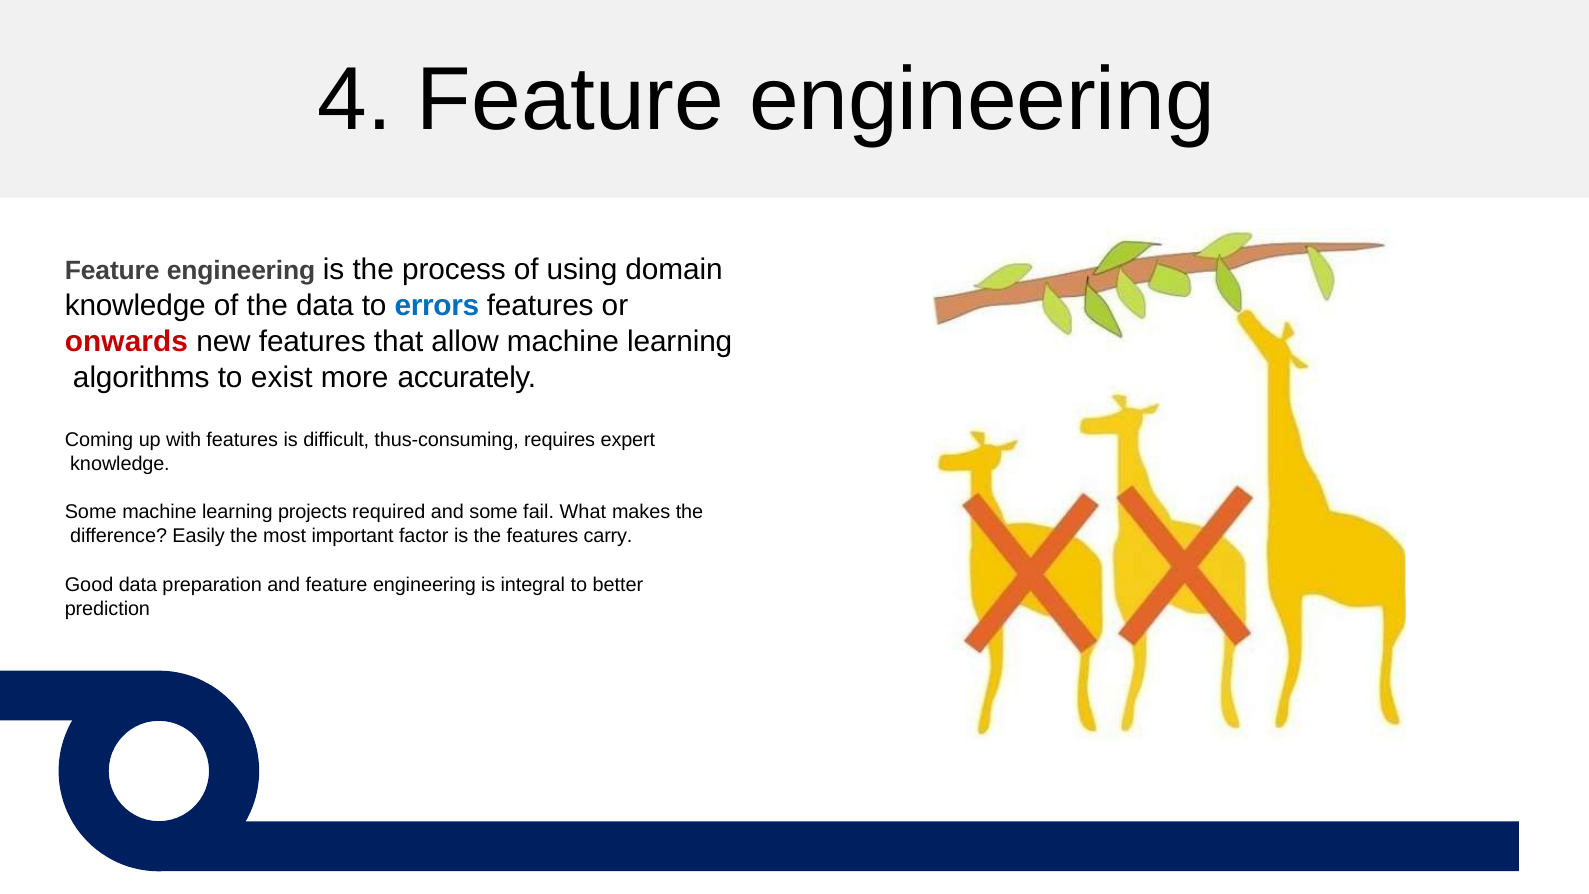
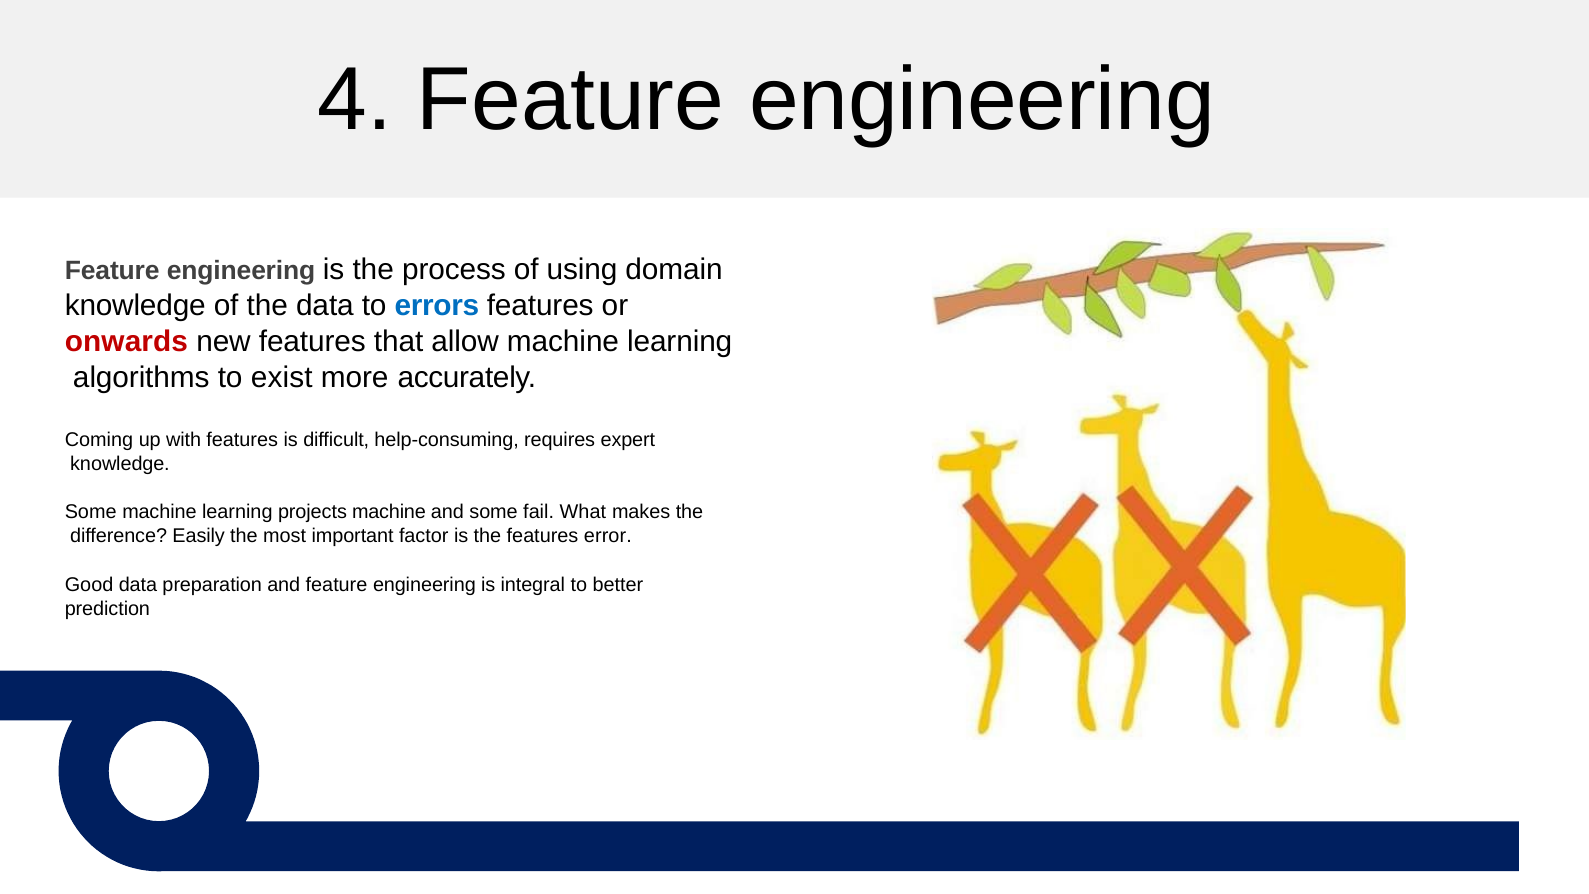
thus-consuming: thus-consuming -> help-consuming (447, 440)
projects required: required -> machine (389, 512)
carry: carry -> error (608, 536)
